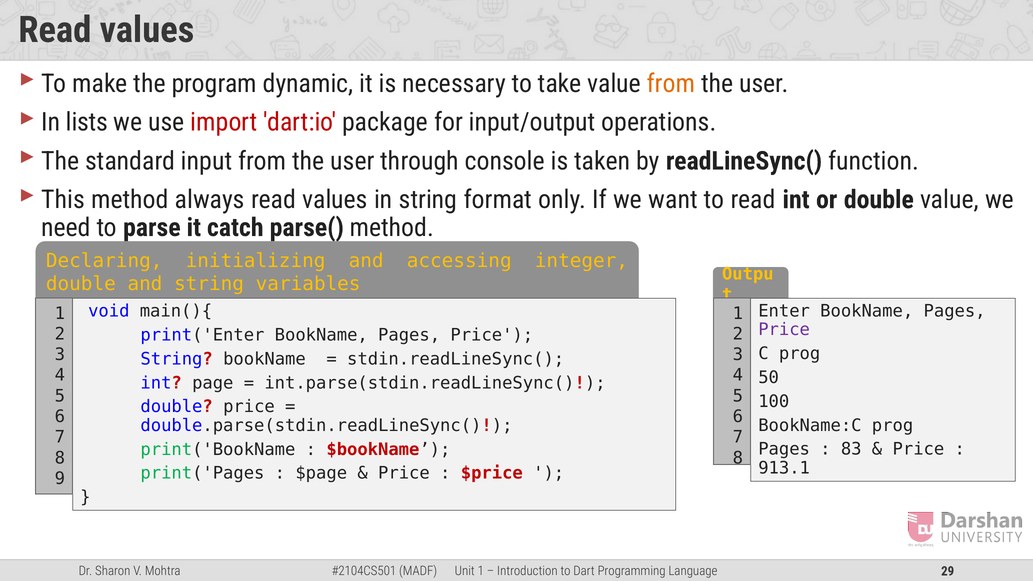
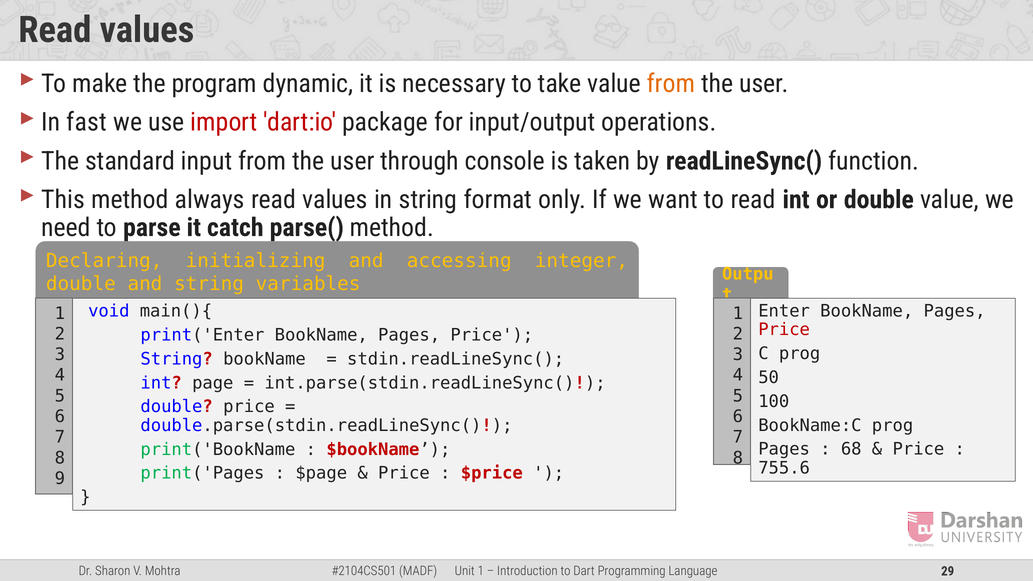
lists: lists -> fast (87, 122)
Price colour: purple -> red (784, 330)
83: 83 -> 68 (851, 449)
913.1: 913.1 -> 755.6 (784, 468)
